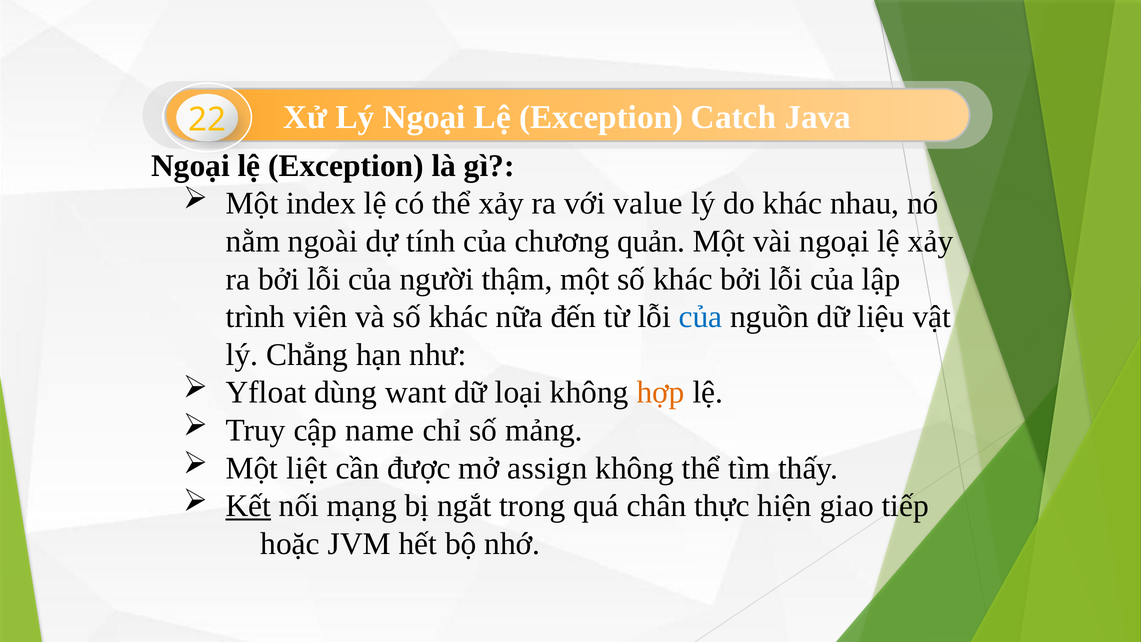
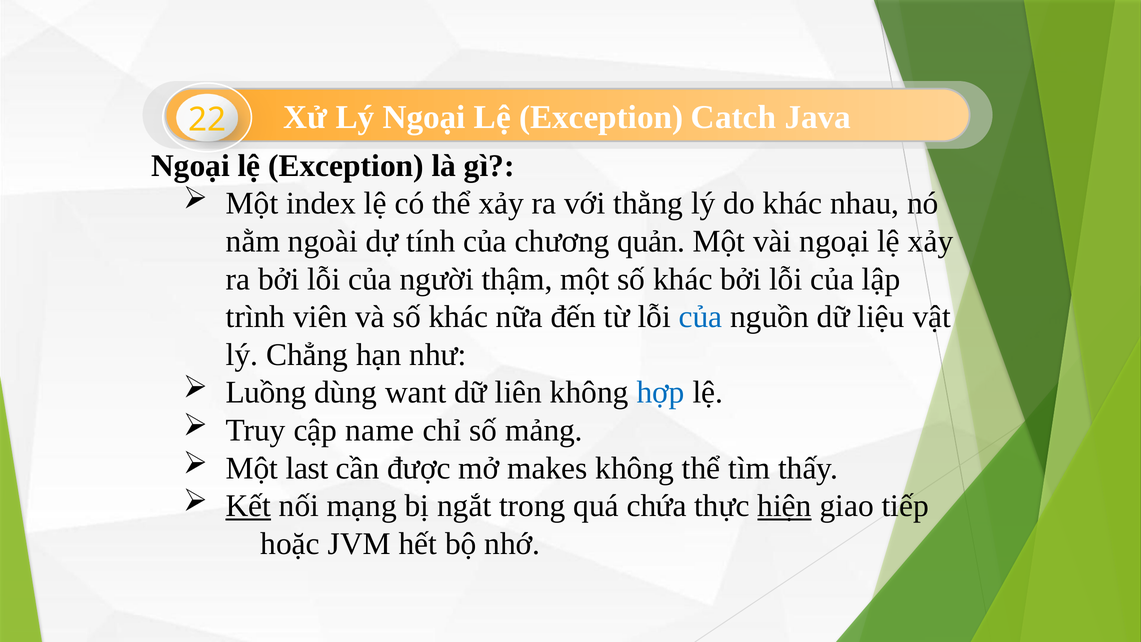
value: value -> thằng (648, 203)
Yfloat: Yfloat -> Luồng (266, 392)
loại: loại -> liên (518, 392)
hợp colour: orange -> blue (661, 392)
liệt: liệt -> last (307, 468)
assign: assign -> makes (548, 468)
chân: chân -> chứa (657, 506)
hiện underline: none -> present (785, 506)
